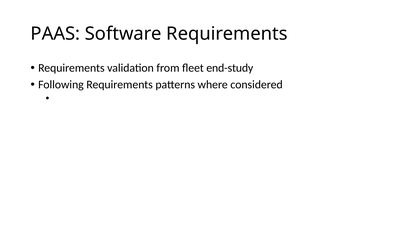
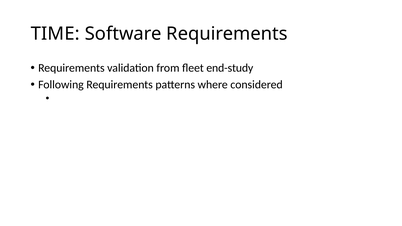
PAAS: PAAS -> TIME (55, 34)
